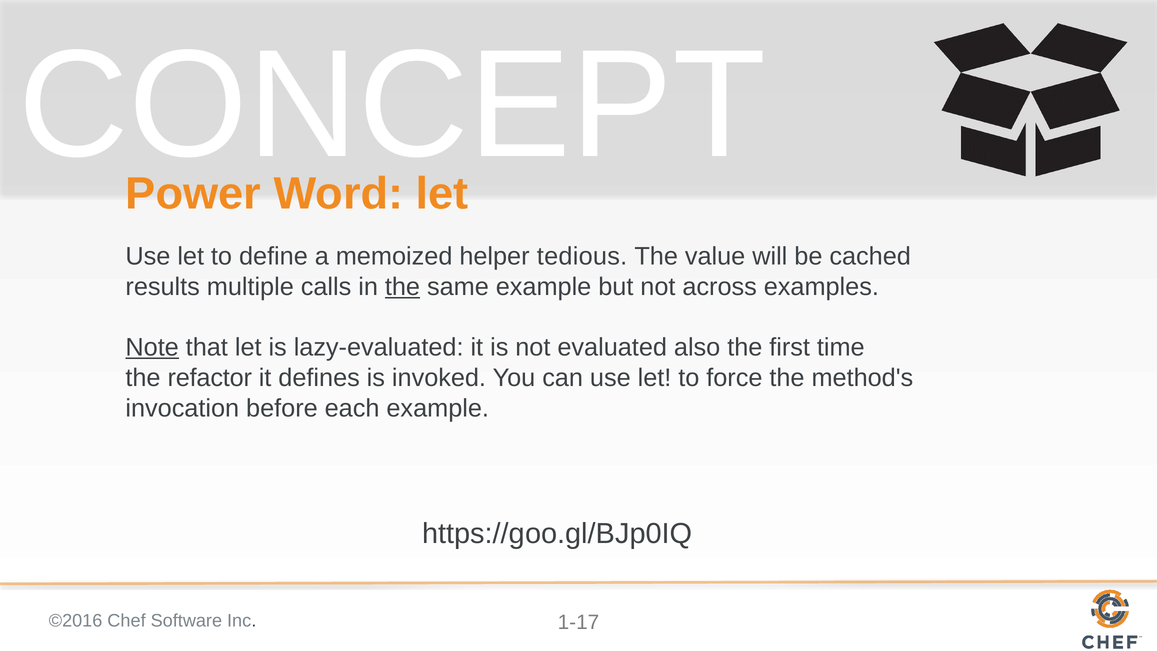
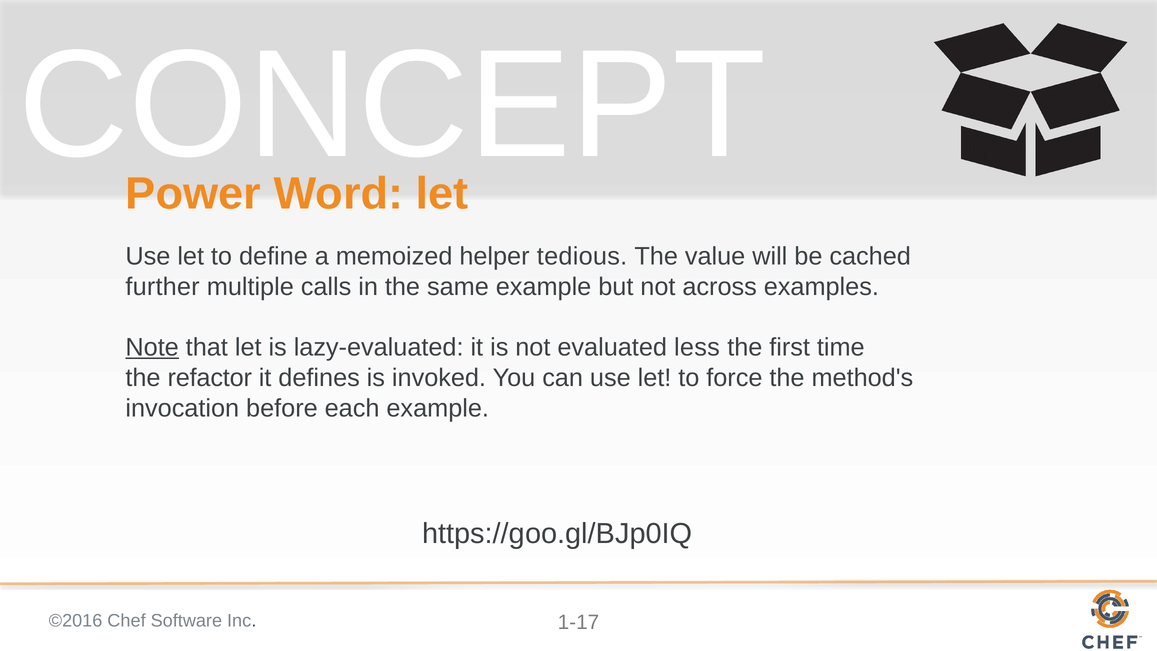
results: results -> further (163, 287)
the underline: present -> none (403, 287)
also: also -> less (697, 347)
